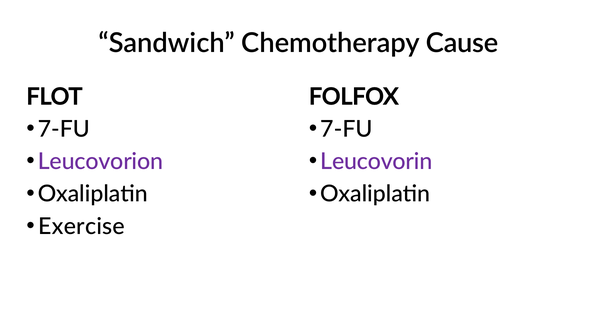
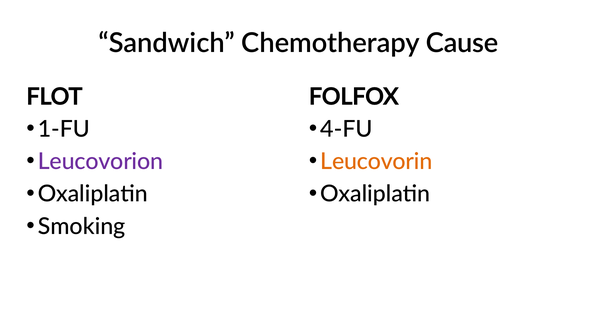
7-FU: 7-FU -> 1-FU (64, 129)
7-FU: 7-FU -> 4-FU (346, 129)
Leucovorin colour: purple -> orange (376, 162)
Exercise: Exercise -> Smoking (82, 227)
